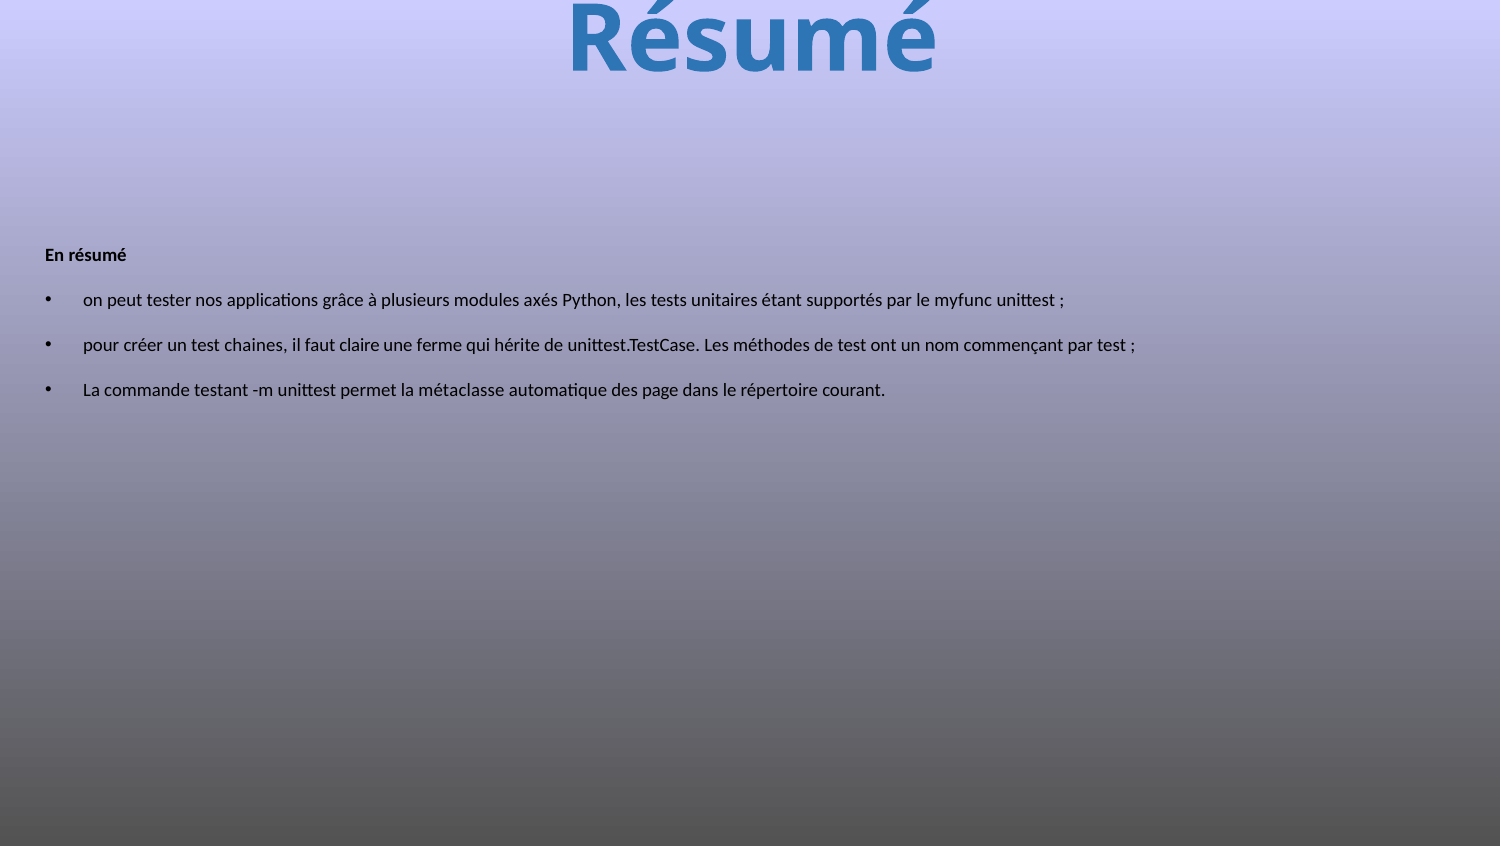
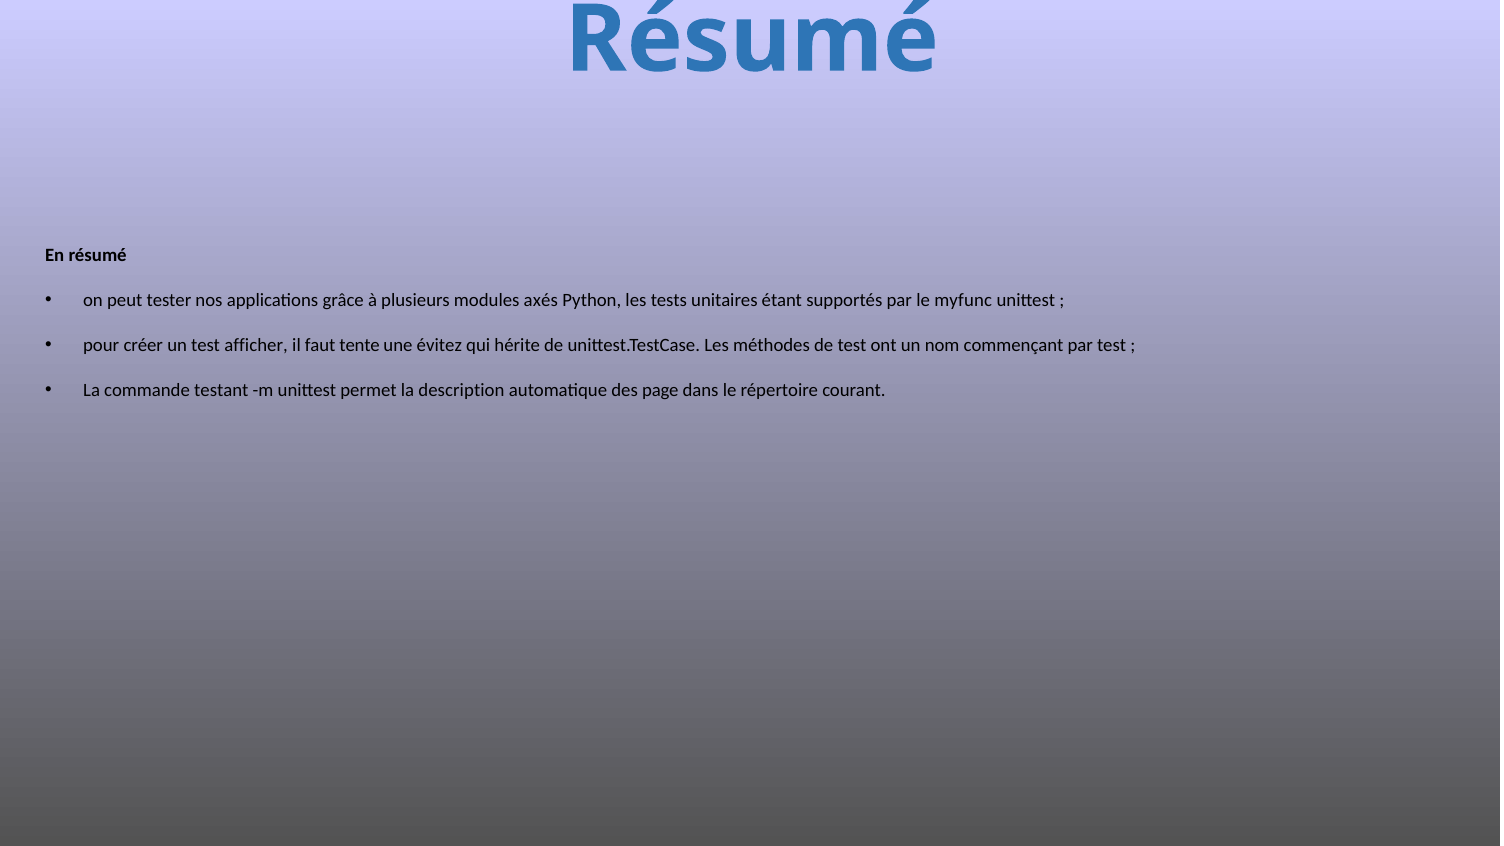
chaines: chaines -> afficher (256, 345)
claire: claire -> tente (360, 345)
ferme: ferme -> évitez (439, 345)
métaclasse: métaclasse -> description (461, 390)
